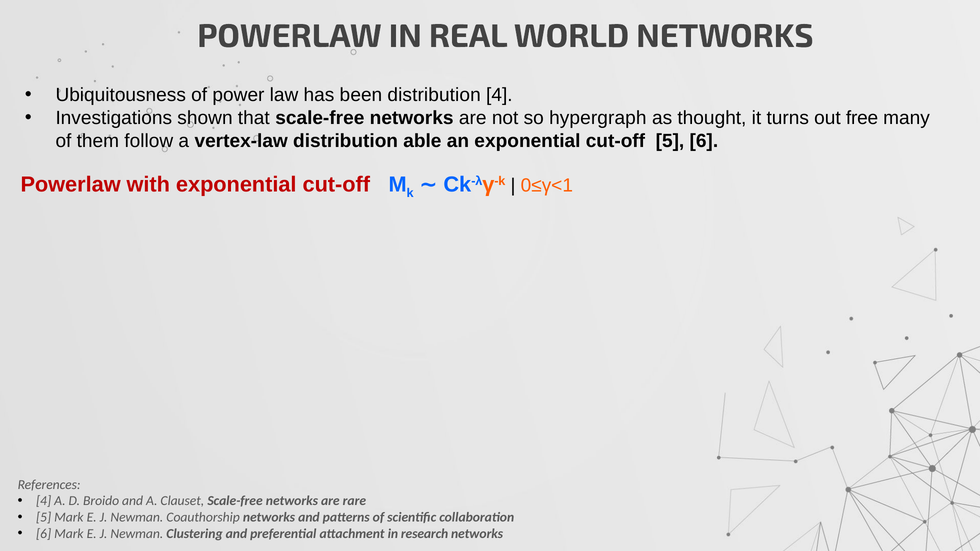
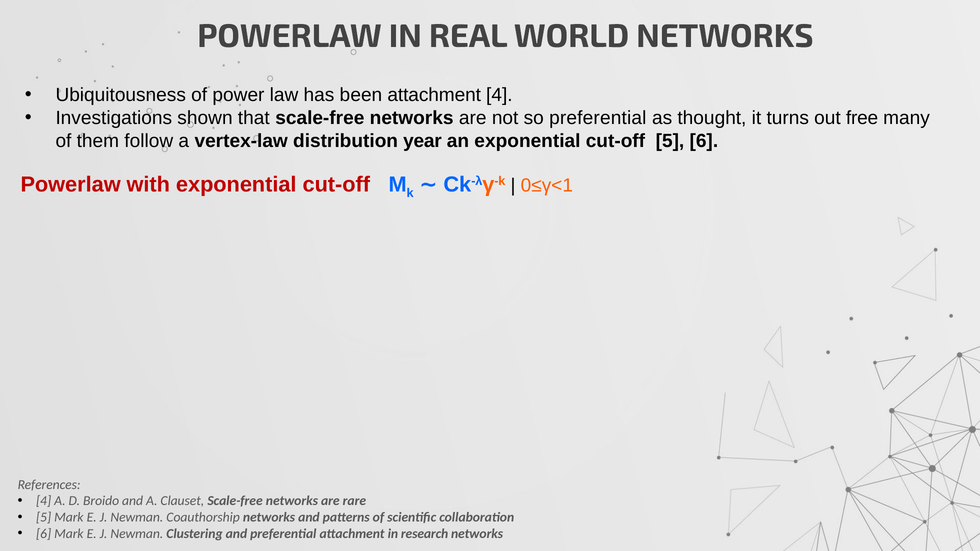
been distribution: distribution -> attachment (434, 95)
so hypergraph: hypergraph -> preferential (598, 118)
able: able -> year (422, 141)
